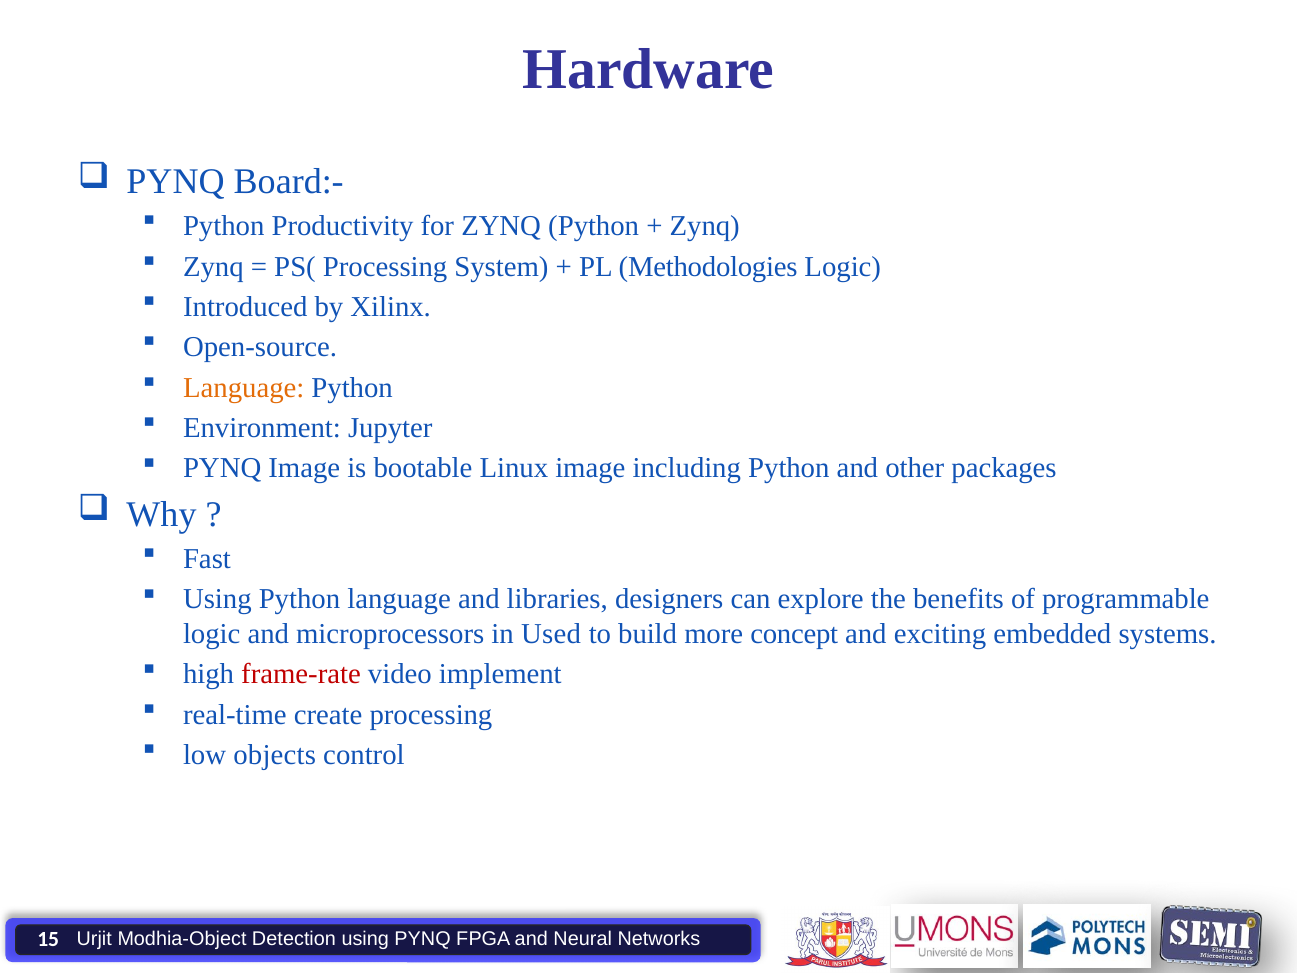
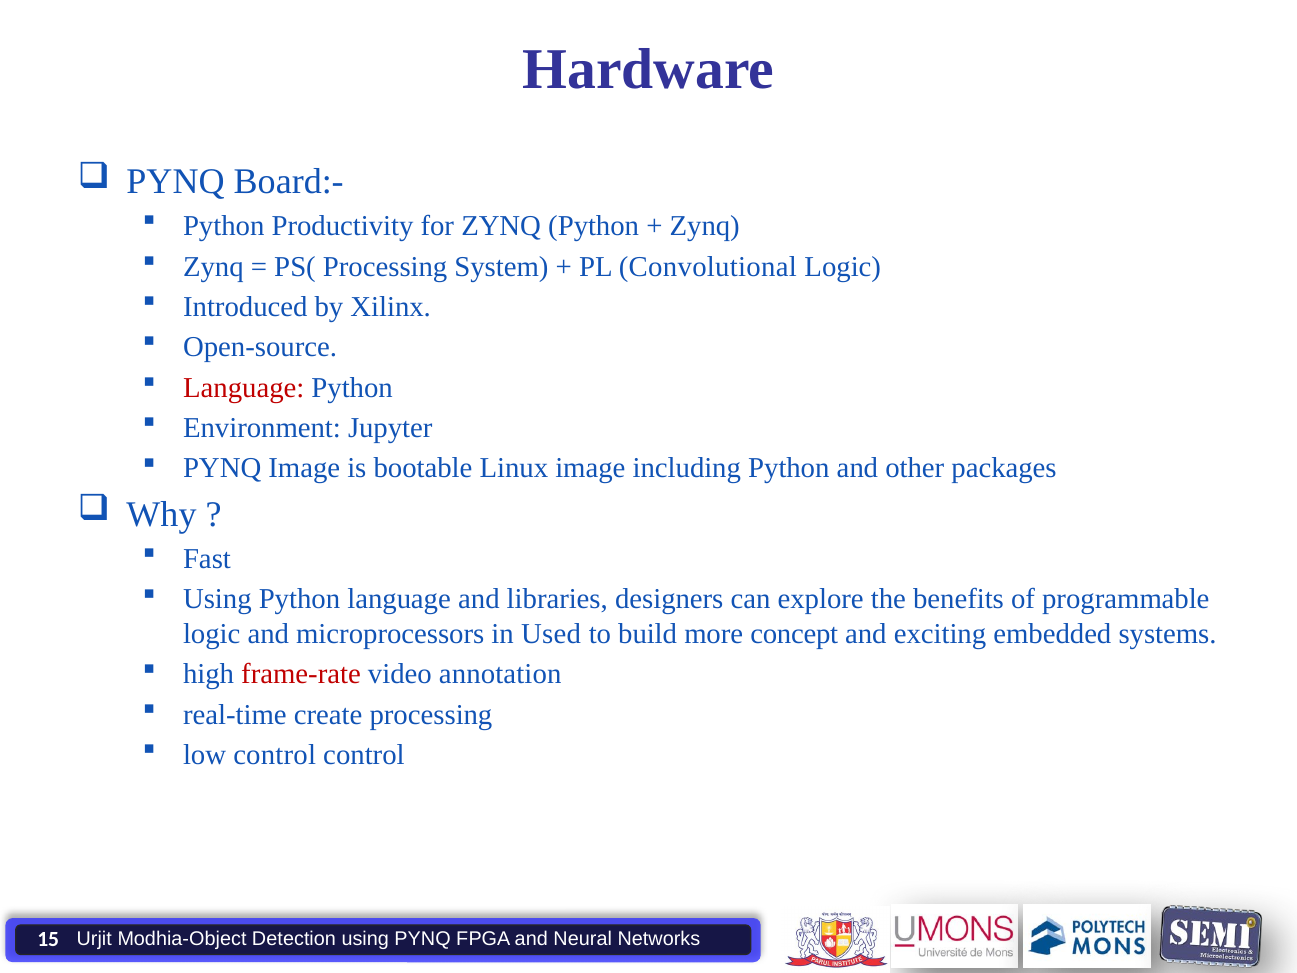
Methodologies: Methodologies -> Convolutional (708, 266)
Language colour: orange -> red (244, 387)
implement: implement -> annotation (500, 674)
low objects: objects -> control (275, 755)
